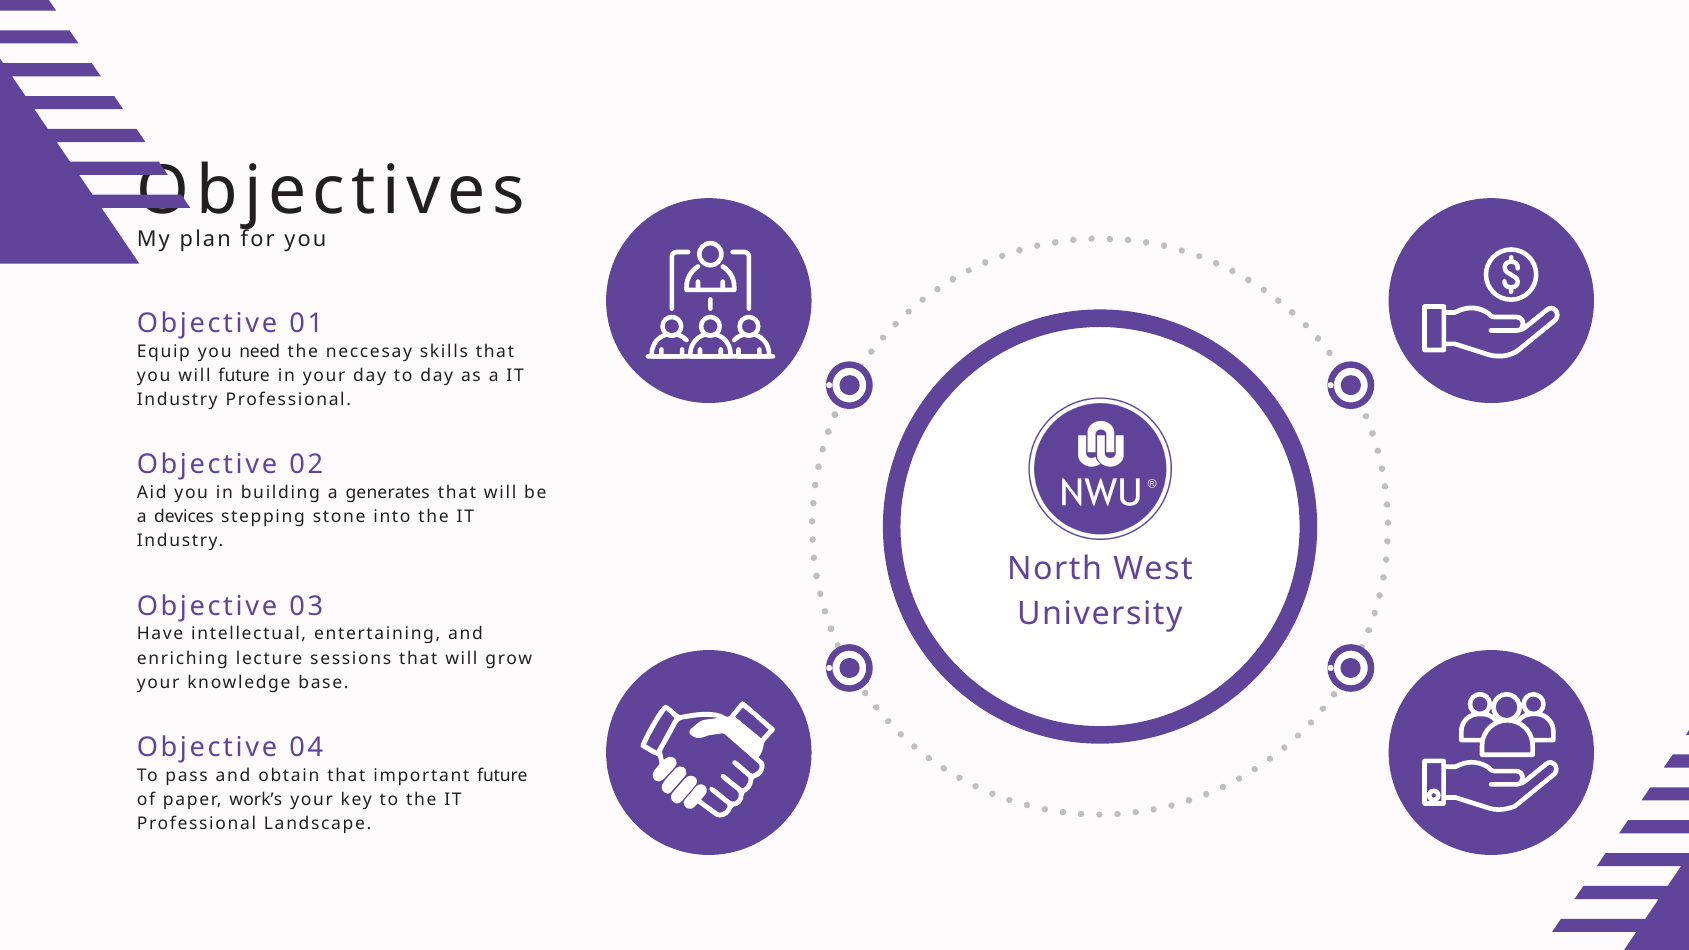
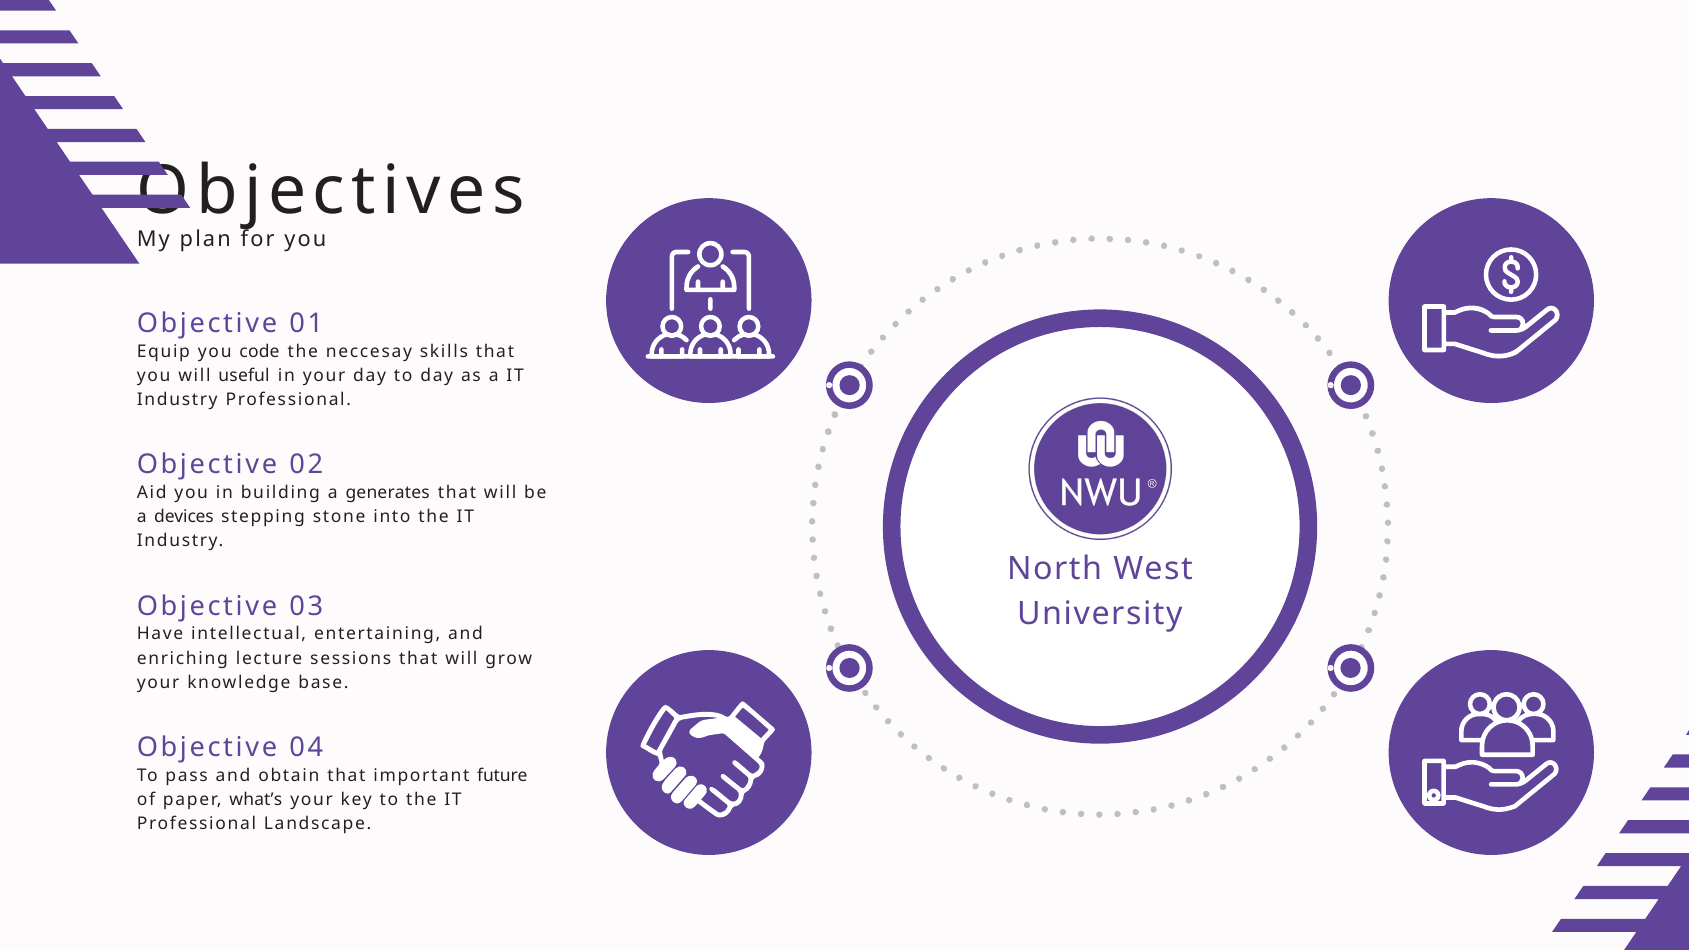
need: need -> code (260, 352)
will future: future -> useful (244, 376)
work’s: work’s -> what’s (256, 800)
